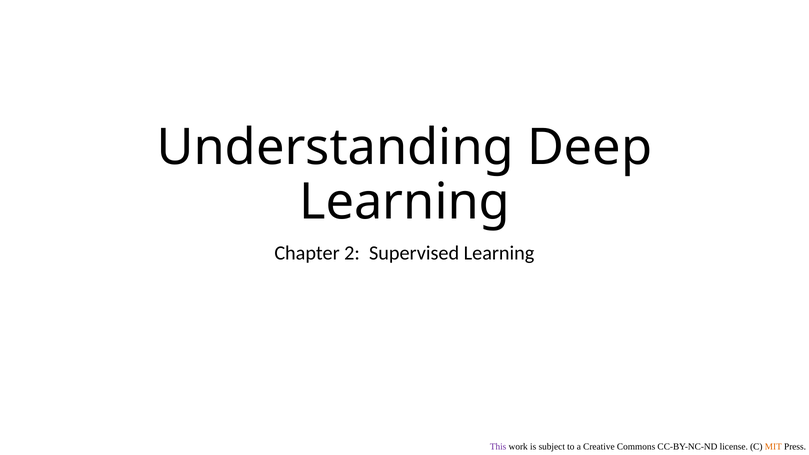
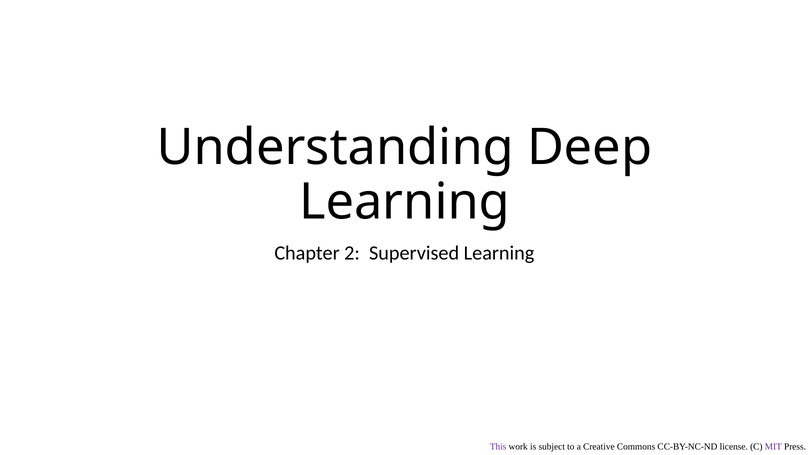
MIT colour: orange -> purple (773, 447)
